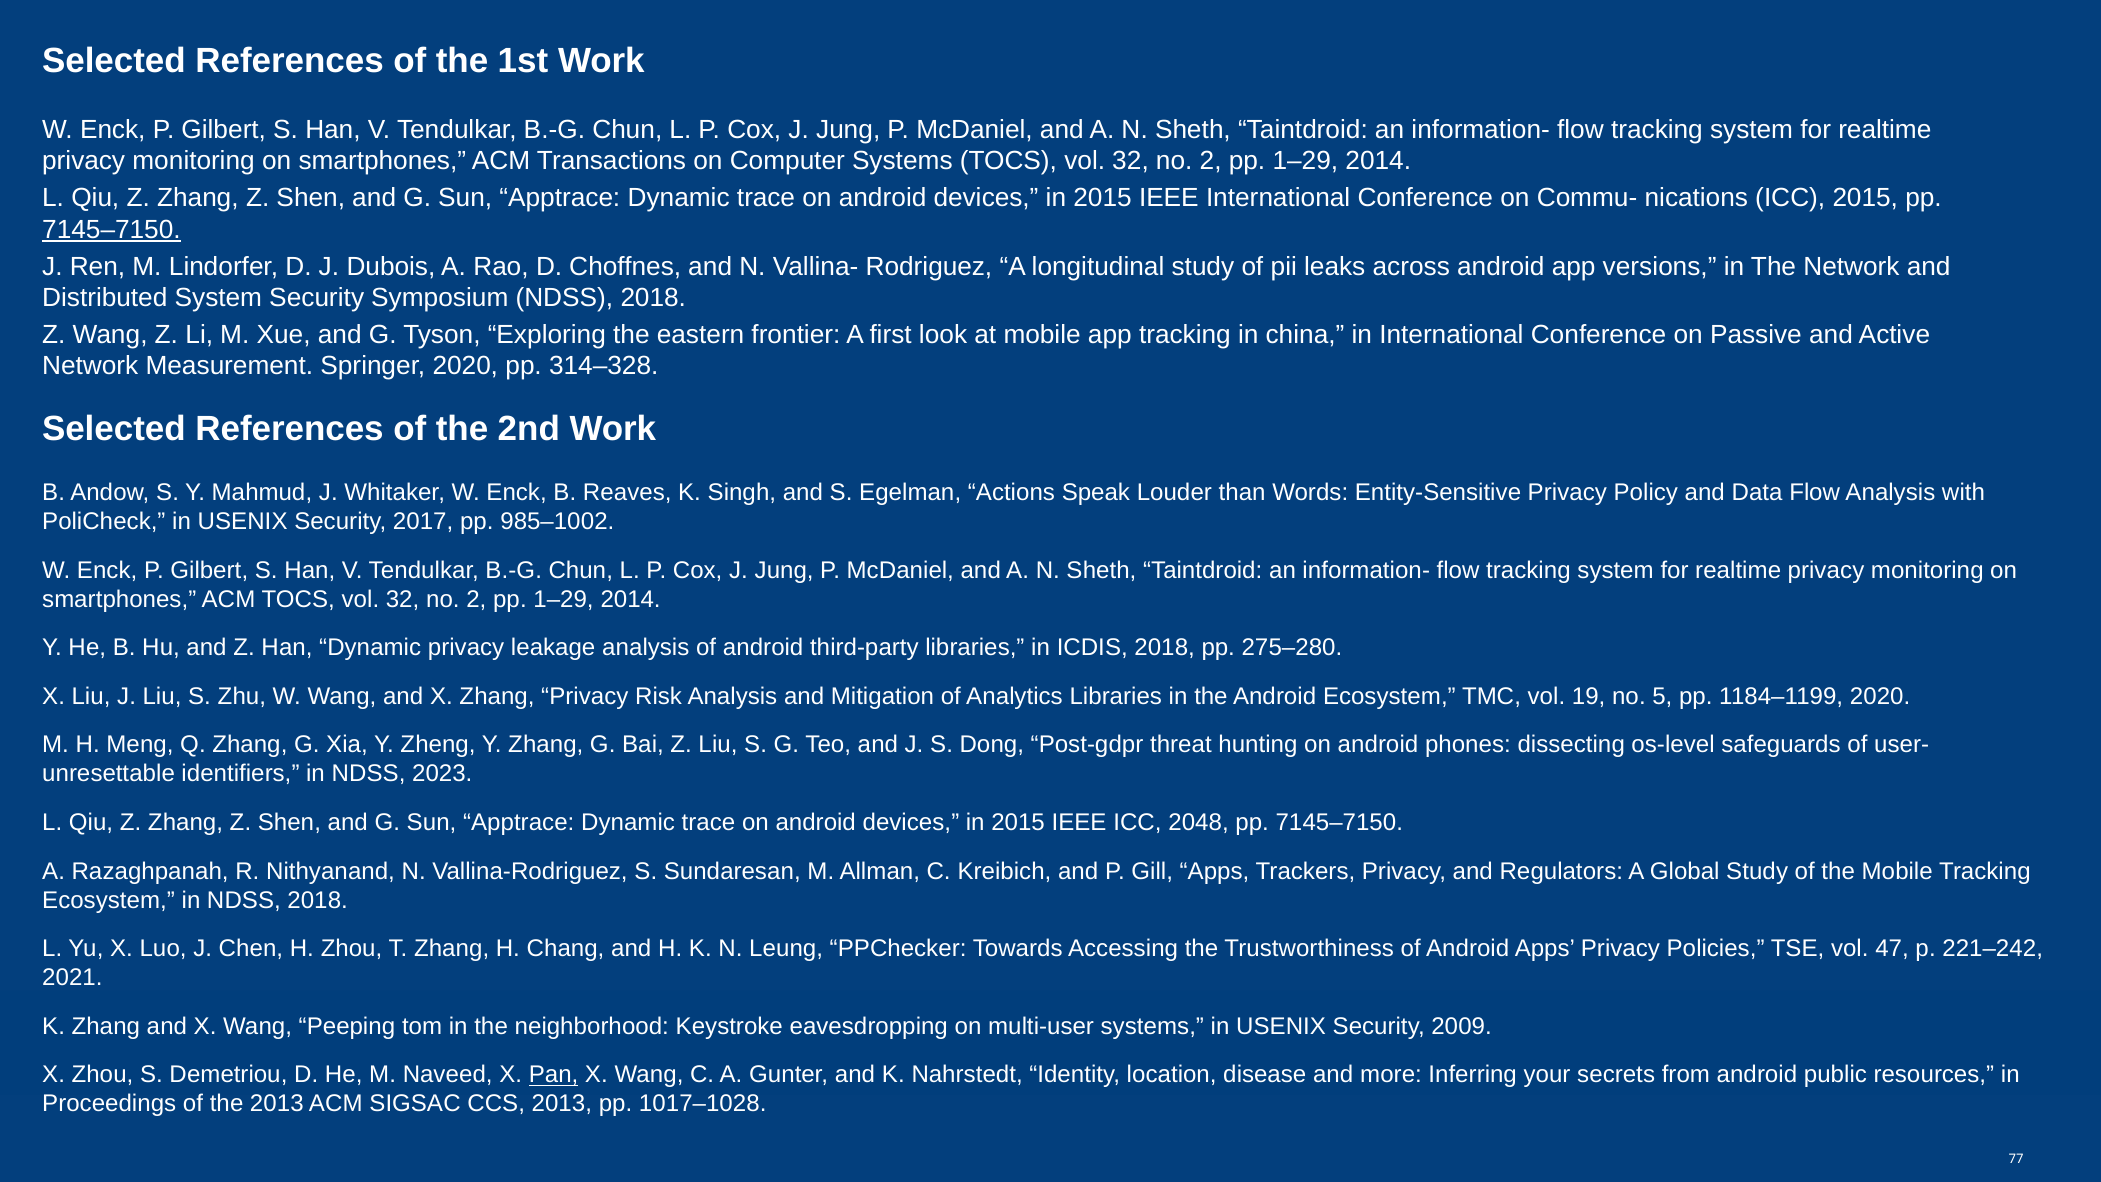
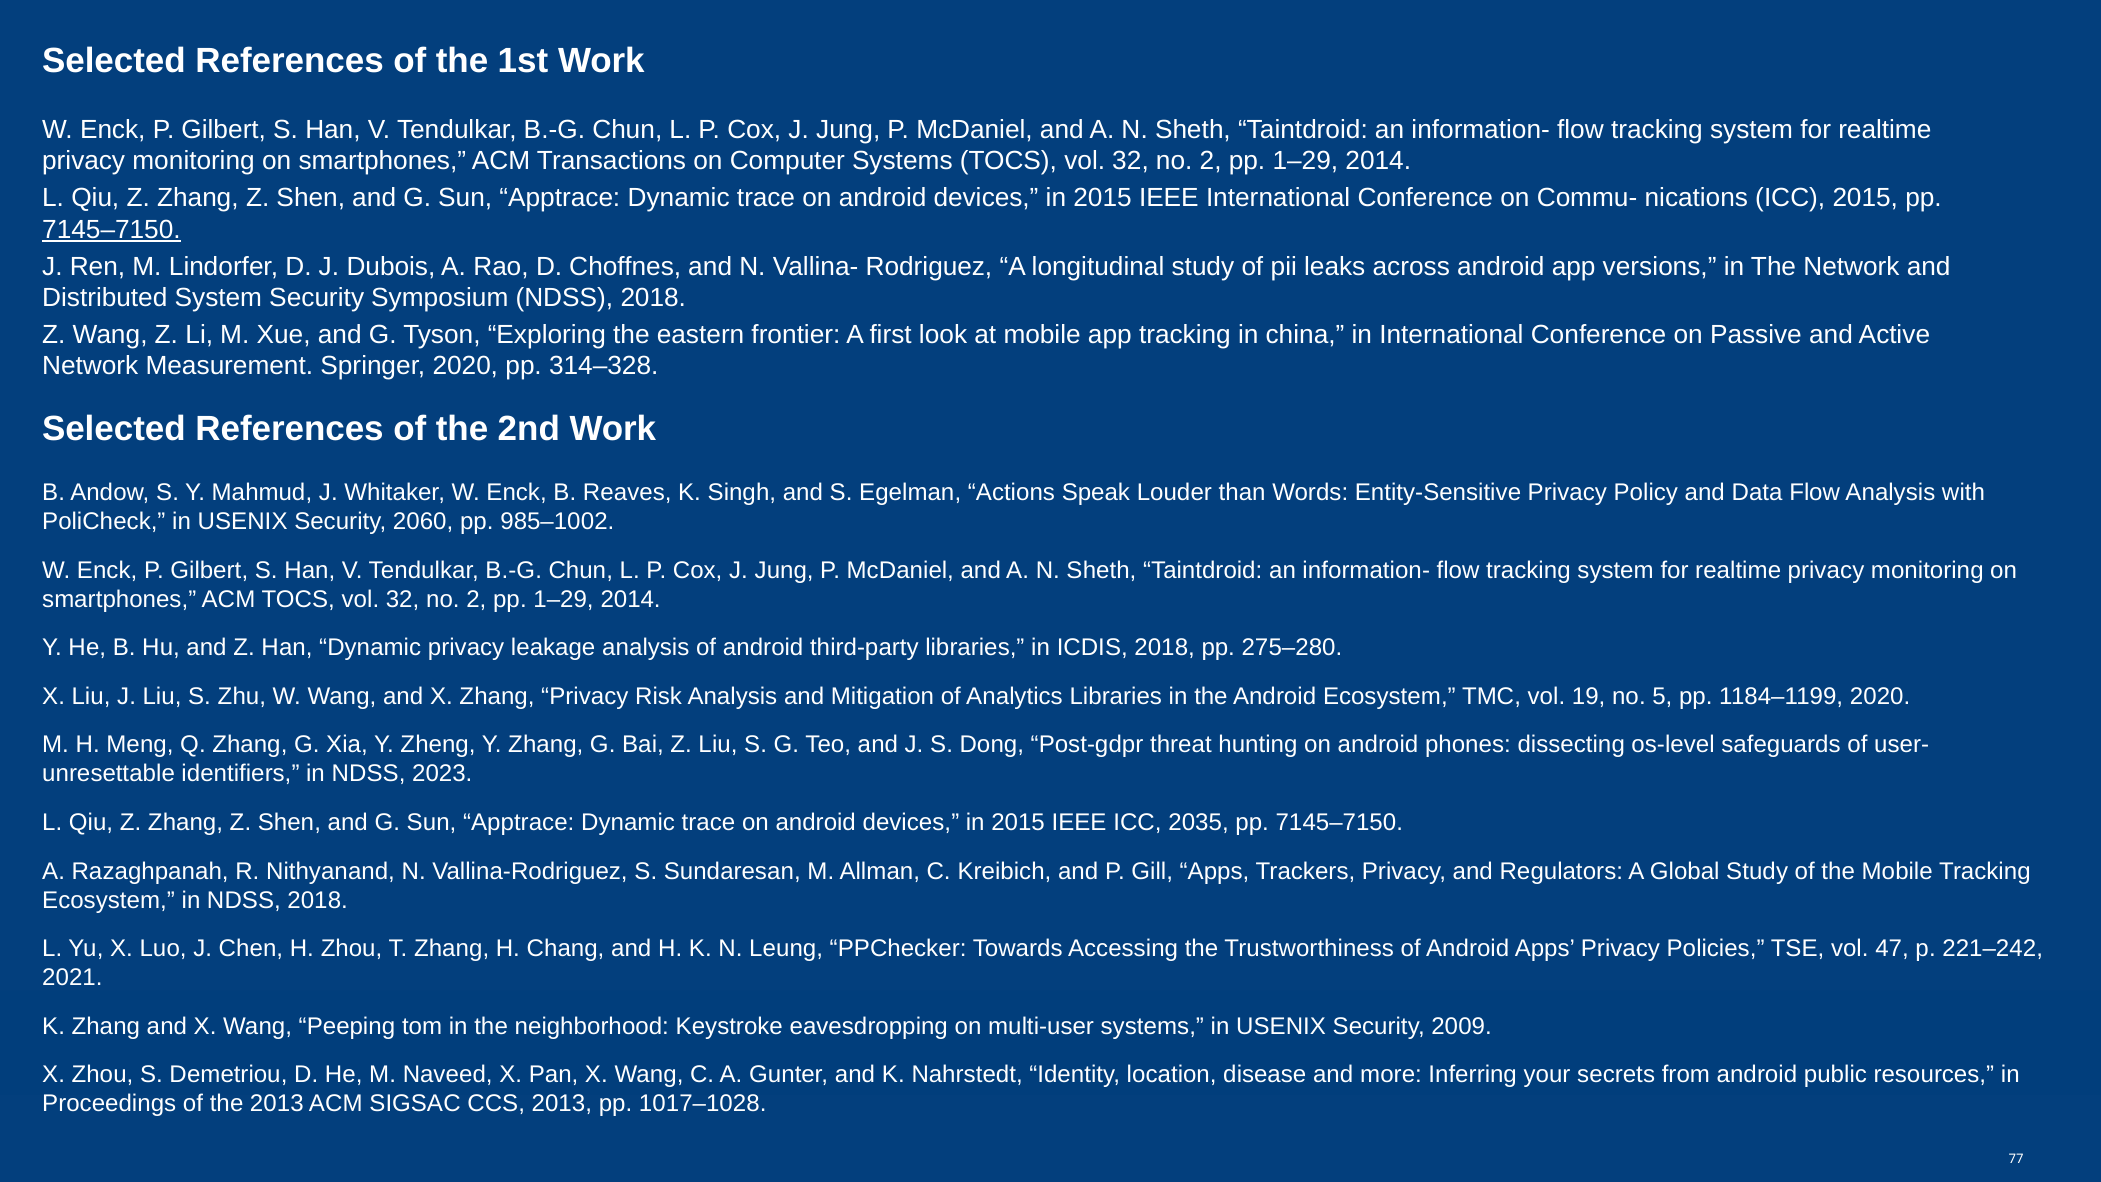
2017: 2017 -> 2060 (423, 521)
2048: 2048 -> 2035 (1199, 822)
Pan underline: present -> none (554, 1075)
